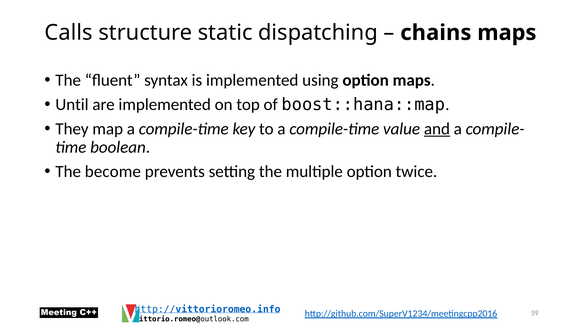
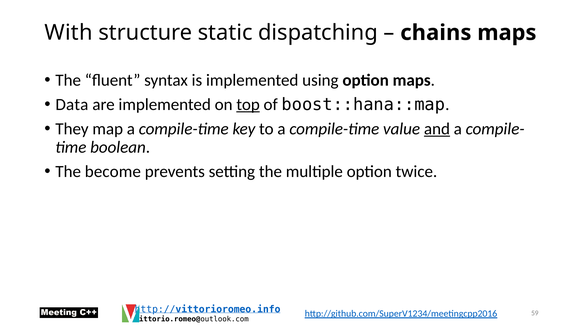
Calls: Calls -> With (69, 33)
Until: Until -> Data (72, 104)
top underline: none -> present (248, 104)
